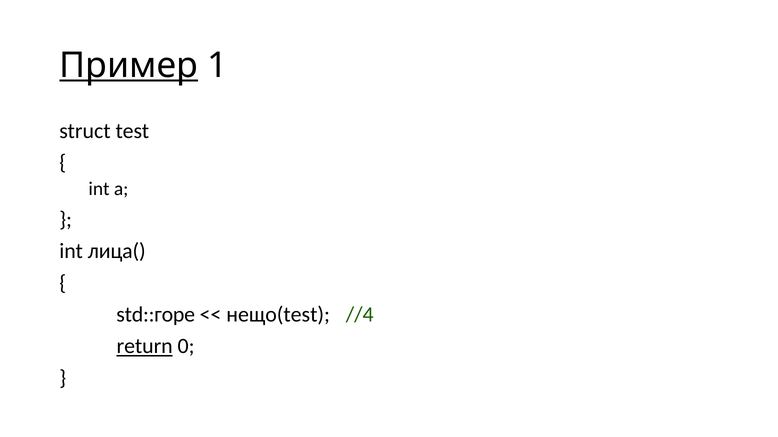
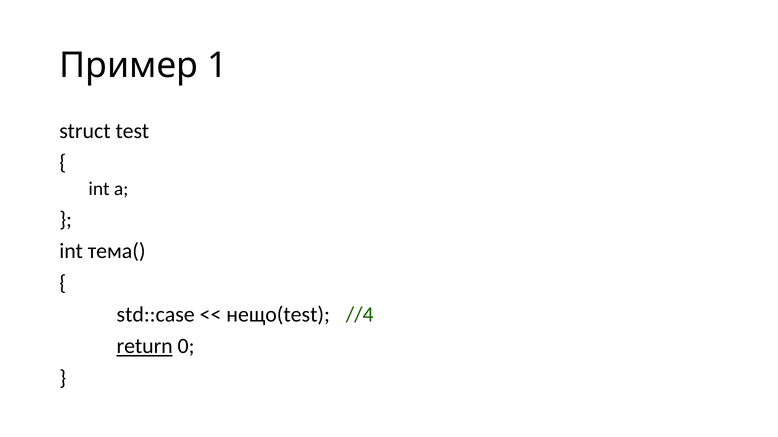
Пример underline: present -> none (129, 65)
лица(: лица( -> тема( (117, 251)
std::горе: std::горе -> std::case (156, 315)
